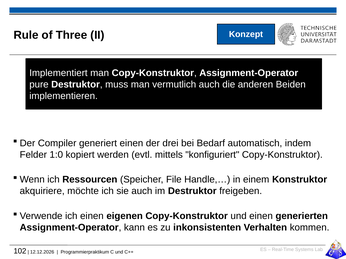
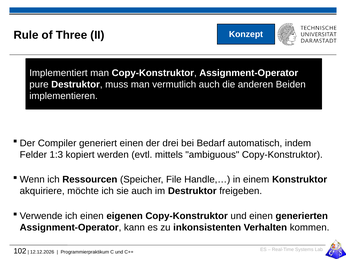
1:0: 1:0 -> 1:3 (56, 155)
konfiguriert: konfiguriert -> ambiguous (212, 155)
